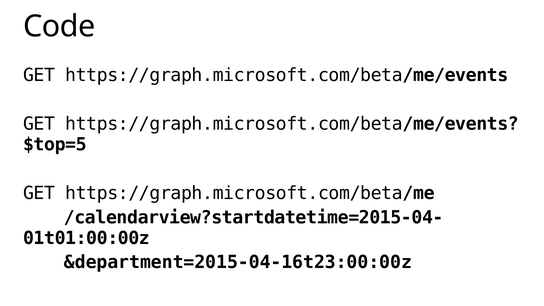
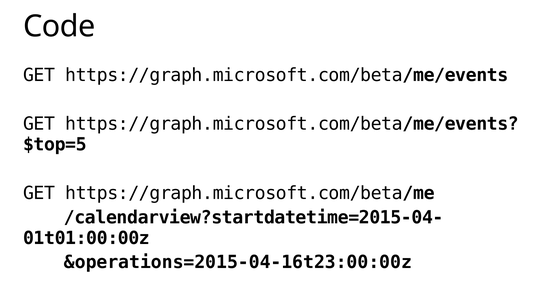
&department=2015-04-16t23:00:00z: &department=2015-04-16t23:00:00z -> &operations=2015-04-16t23:00:00z (238, 262)
